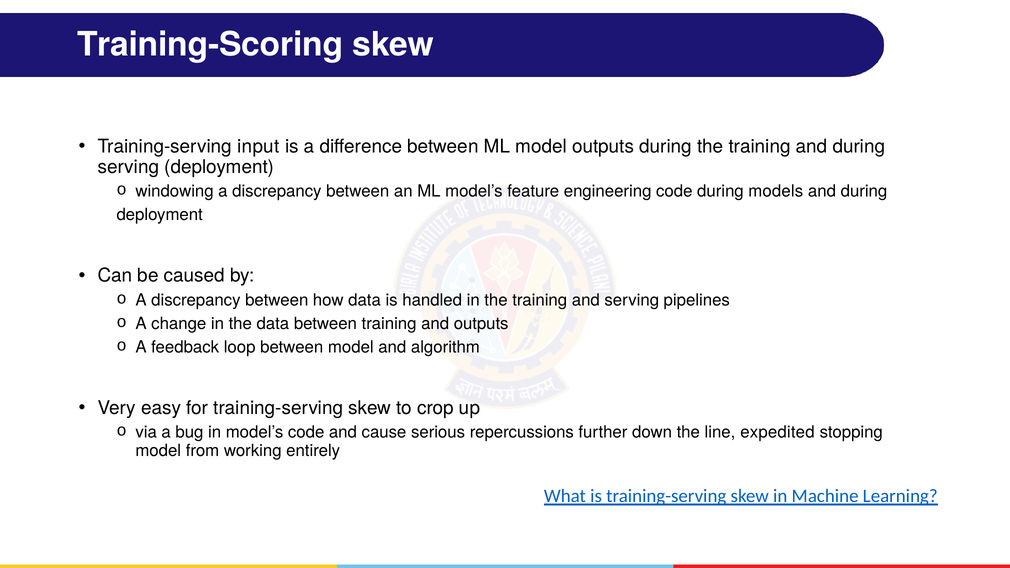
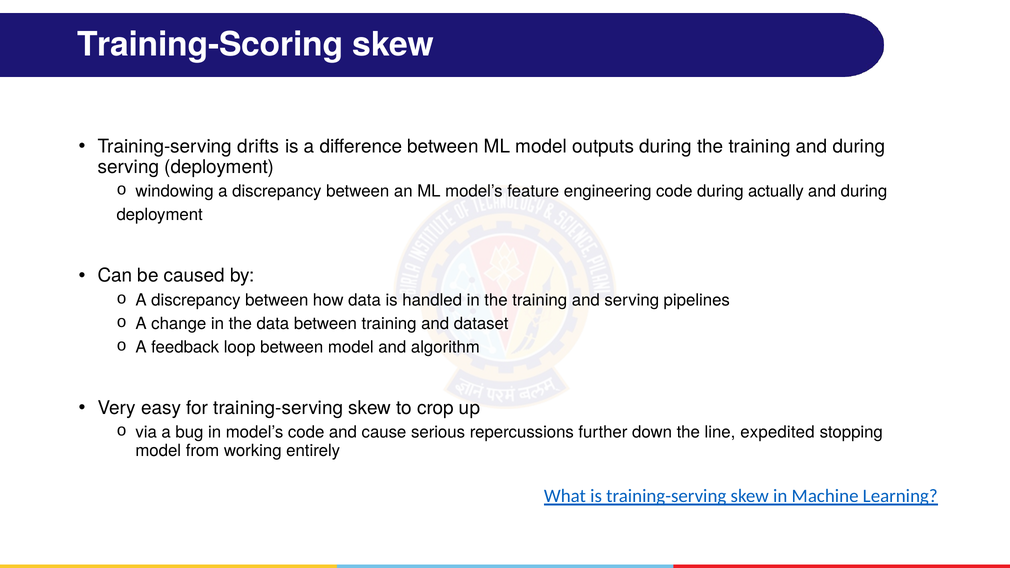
input: input -> drifts (258, 146)
models: models -> actually (776, 191)
and outputs: outputs -> dataset (481, 324)
